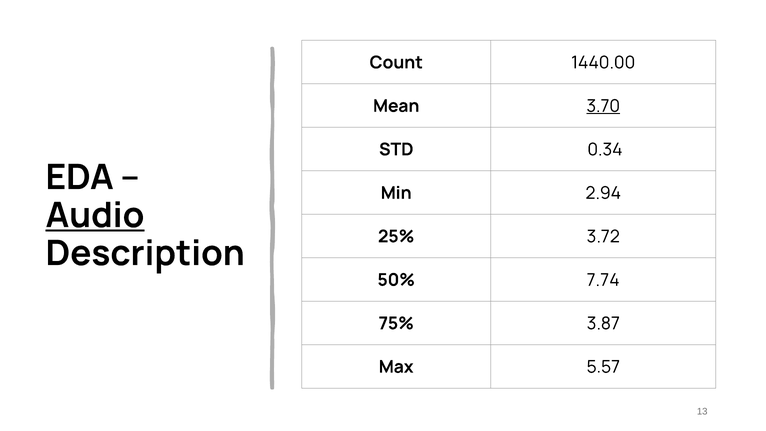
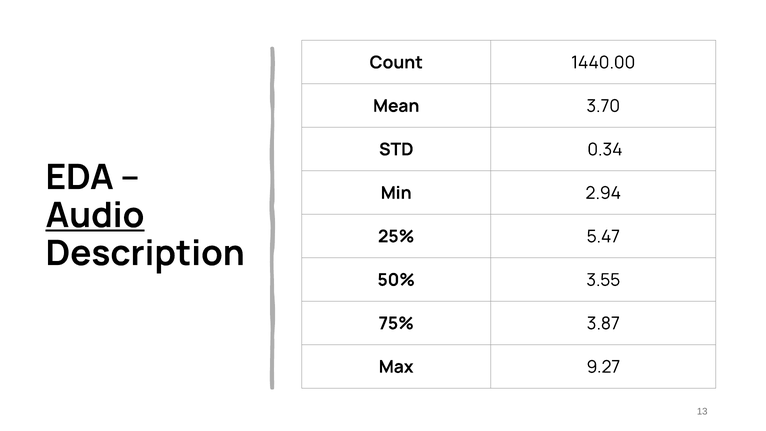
3.70 underline: present -> none (603, 106)
3.72: 3.72 -> 5.47 (603, 236)
7.74: 7.74 -> 3.55 (603, 280)
5.57: 5.57 -> 9.27 (603, 367)
